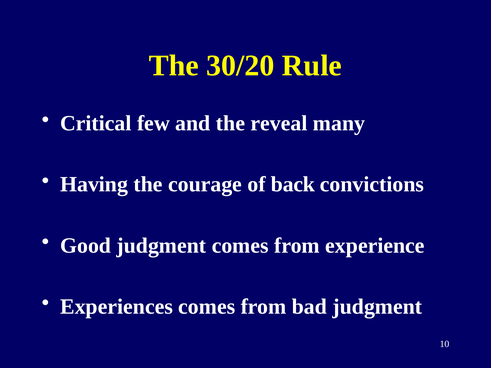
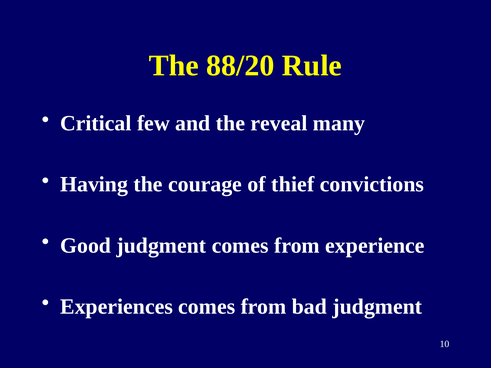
30/20: 30/20 -> 88/20 (240, 66)
back: back -> thief (293, 185)
